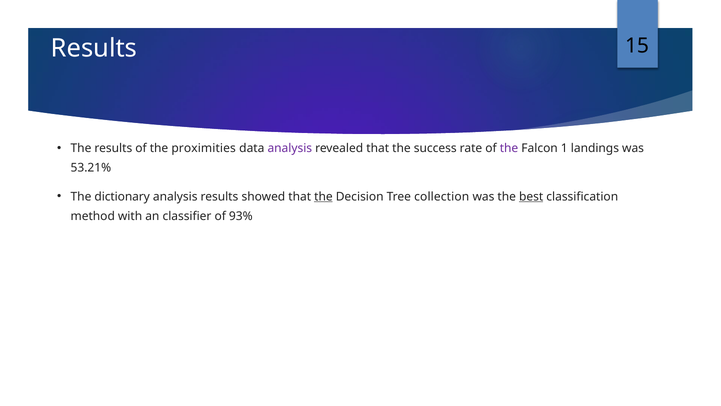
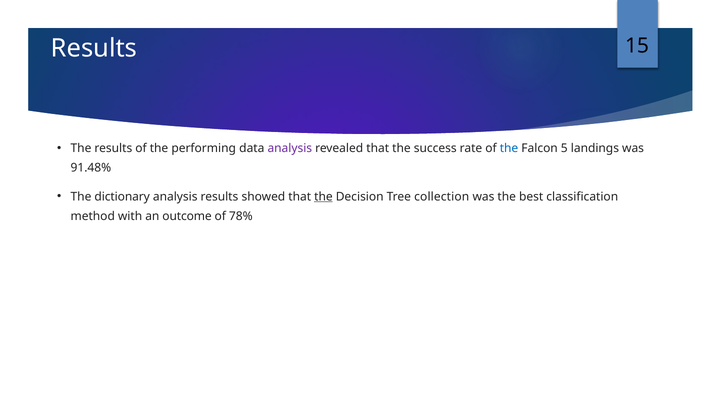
proximities: proximities -> performing (204, 148)
the colour: purple -> blue (509, 148)
1: 1 -> 5 (564, 148)
53.21%: 53.21% -> 91.48% (91, 168)
best underline: present -> none (531, 196)
classifier: classifier -> outcome (187, 216)
93%: 93% -> 78% (241, 216)
